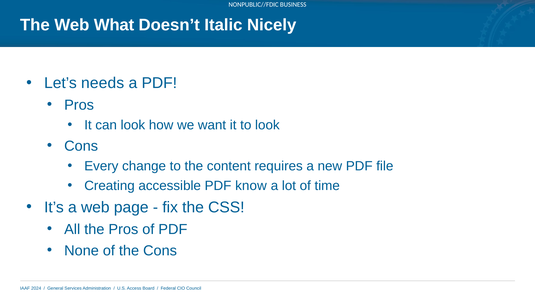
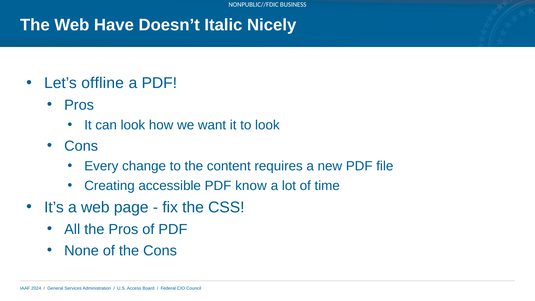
What: What -> Have (114, 25)
needs: needs -> offline (103, 83)
